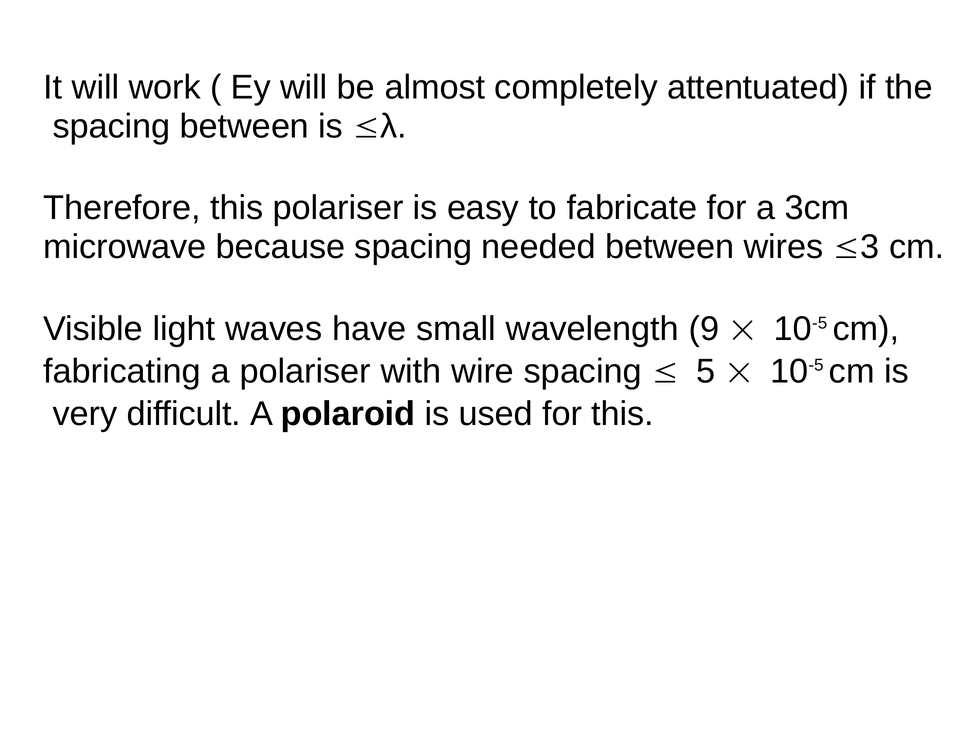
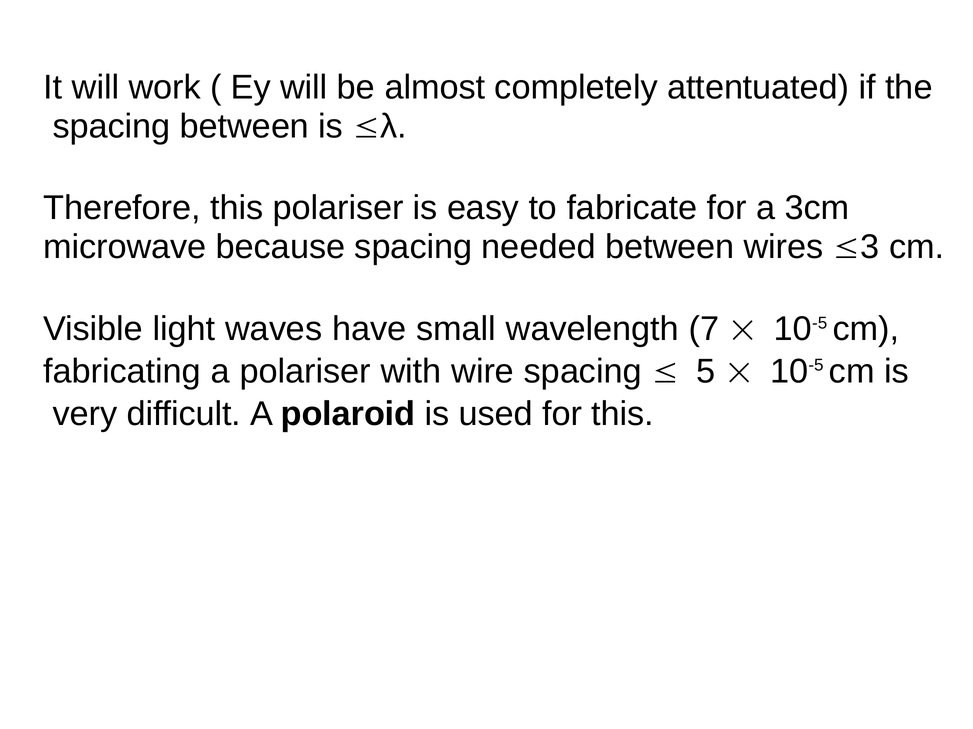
9: 9 -> 7 (704, 329)
